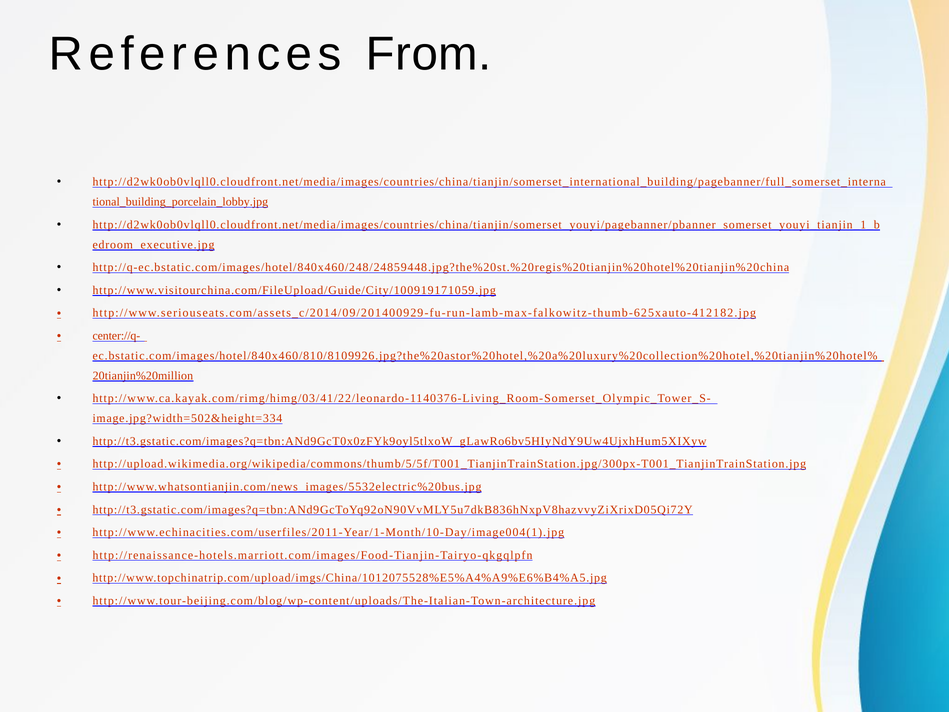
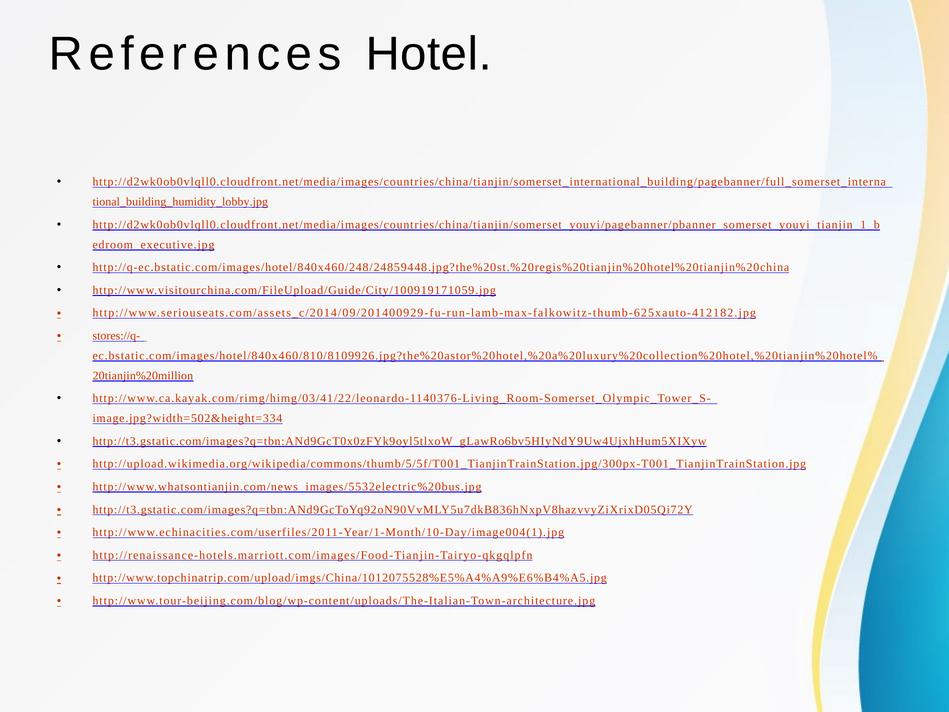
From: From -> Hotel (429, 54)
tional_building_porcelain_lobby.jpg: tional_building_porcelain_lobby.jpg -> tional_building_humidity_lobby.jpg (180, 202)
center://q-: center://q- -> stores://q- (116, 336)
